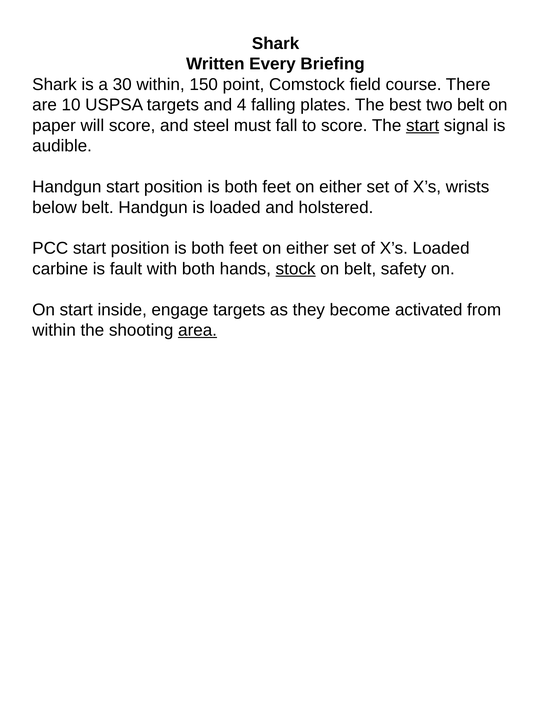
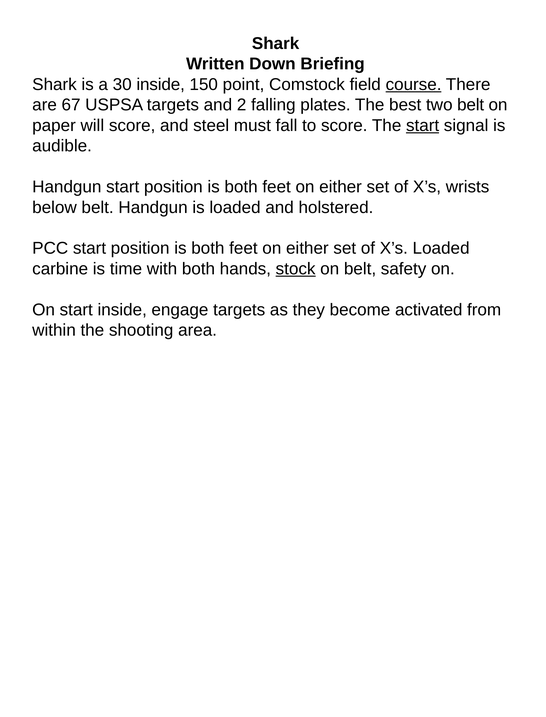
Every: Every -> Down (272, 64)
30 within: within -> inside (161, 84)
course underline: none -> present (414, 84)
10: 10 -> 67 (71, 105)
4: 4 -> 2 (242, 105)
fault: fault -> time (126, 269)
area underline: present -> none (198, 330)
